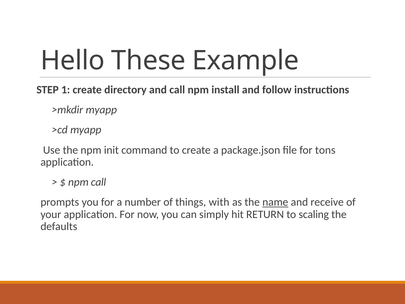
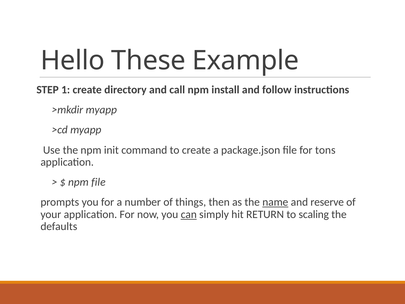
npm call: call -> file (98, 182)
with: with -> then (219, 202)
receive: receive -> reserve (327, 202)
can underline: none -> present (189, 214)
